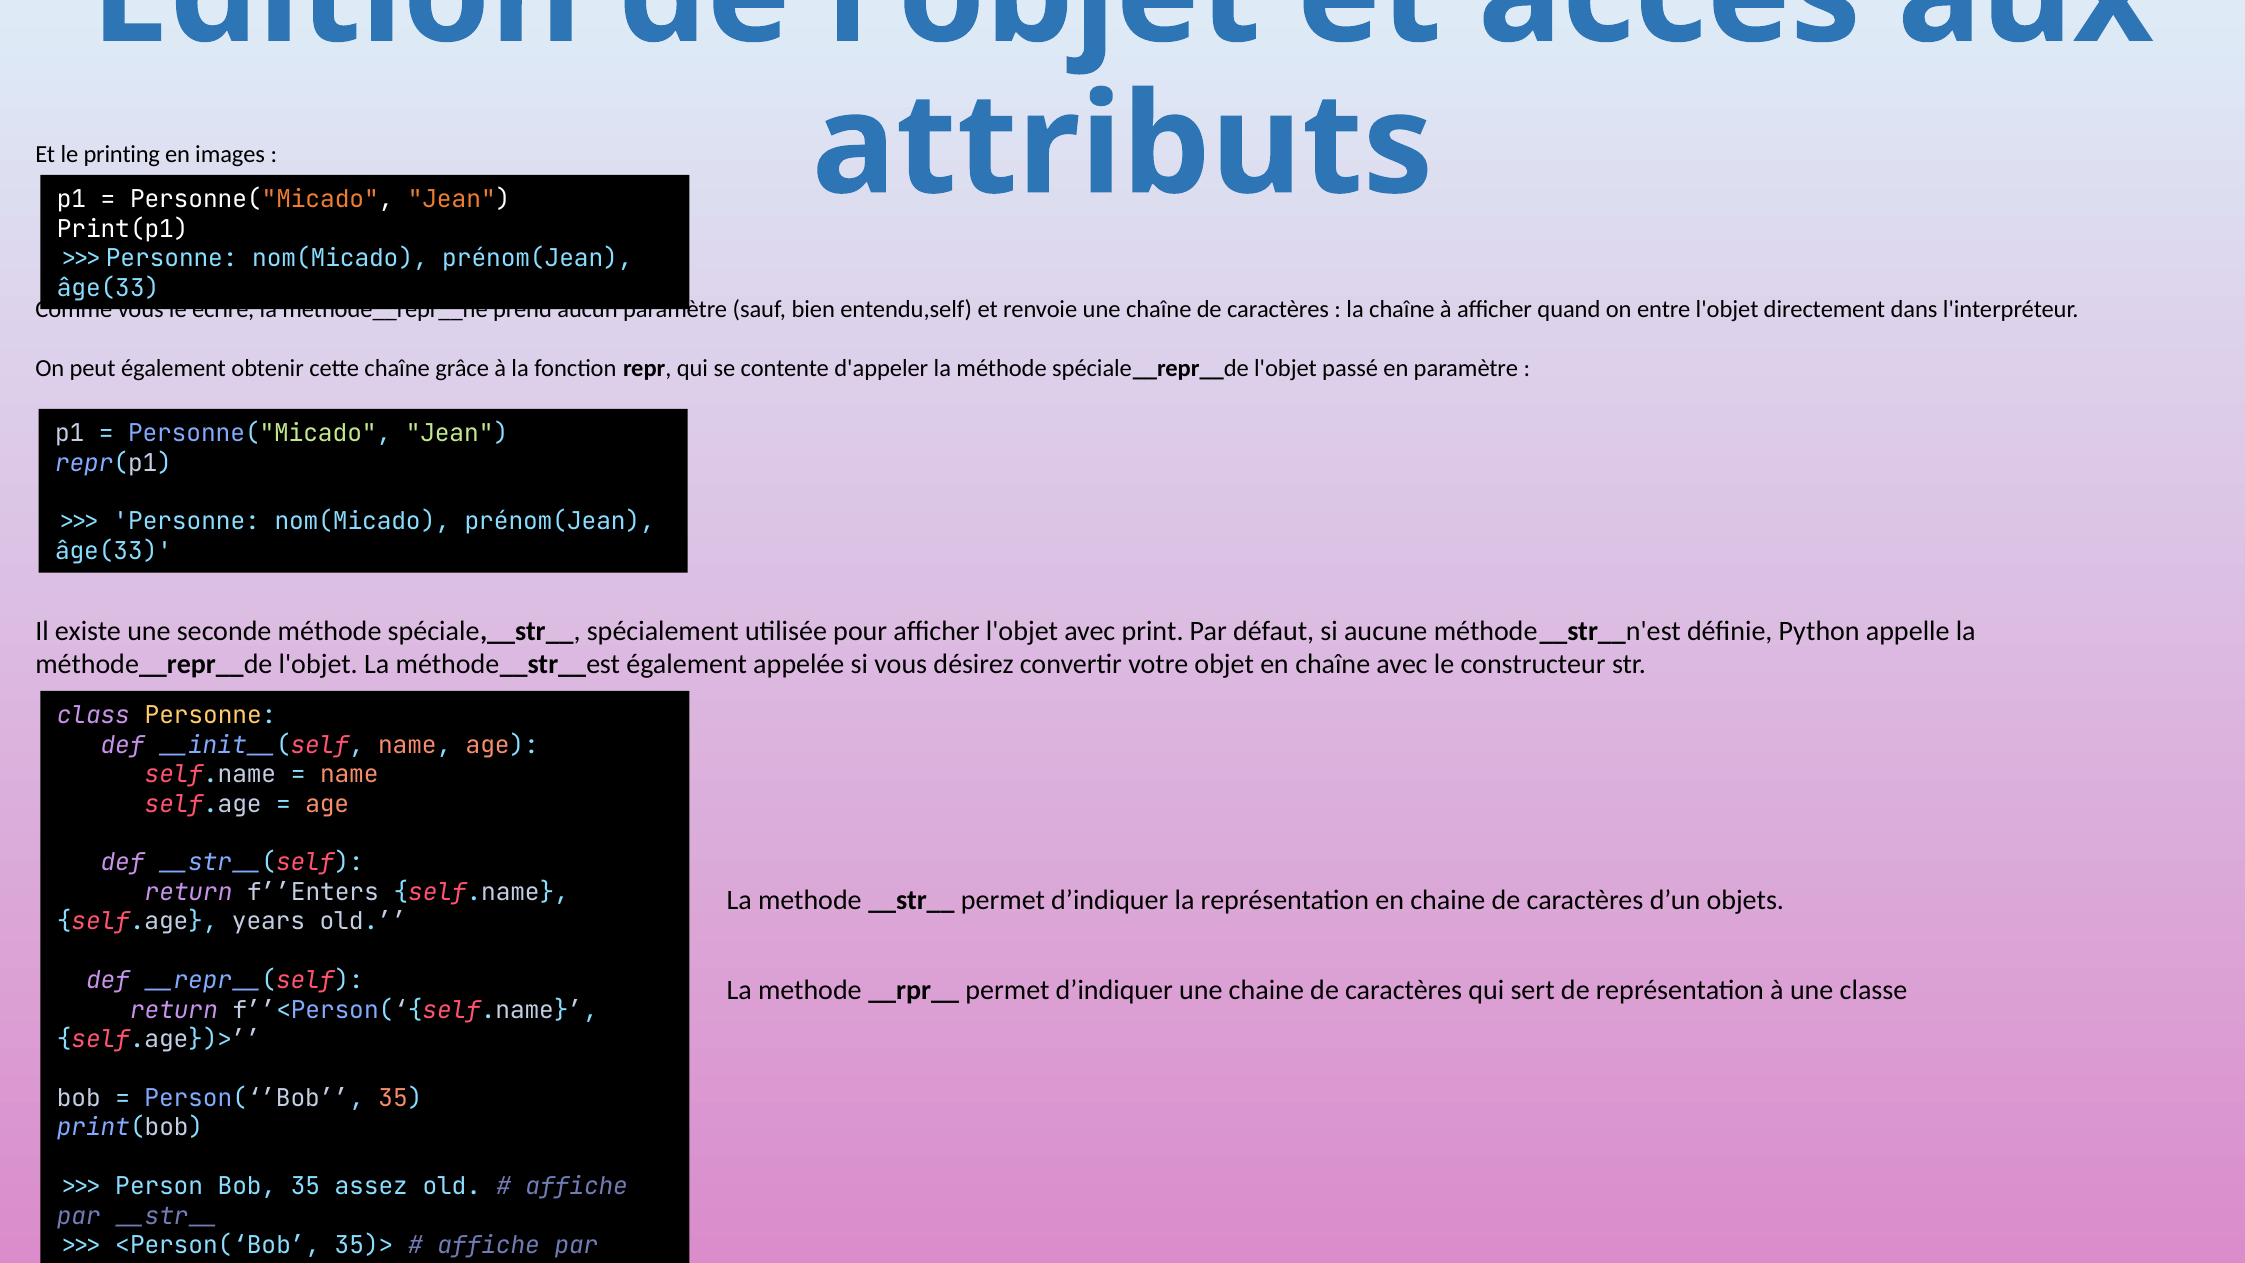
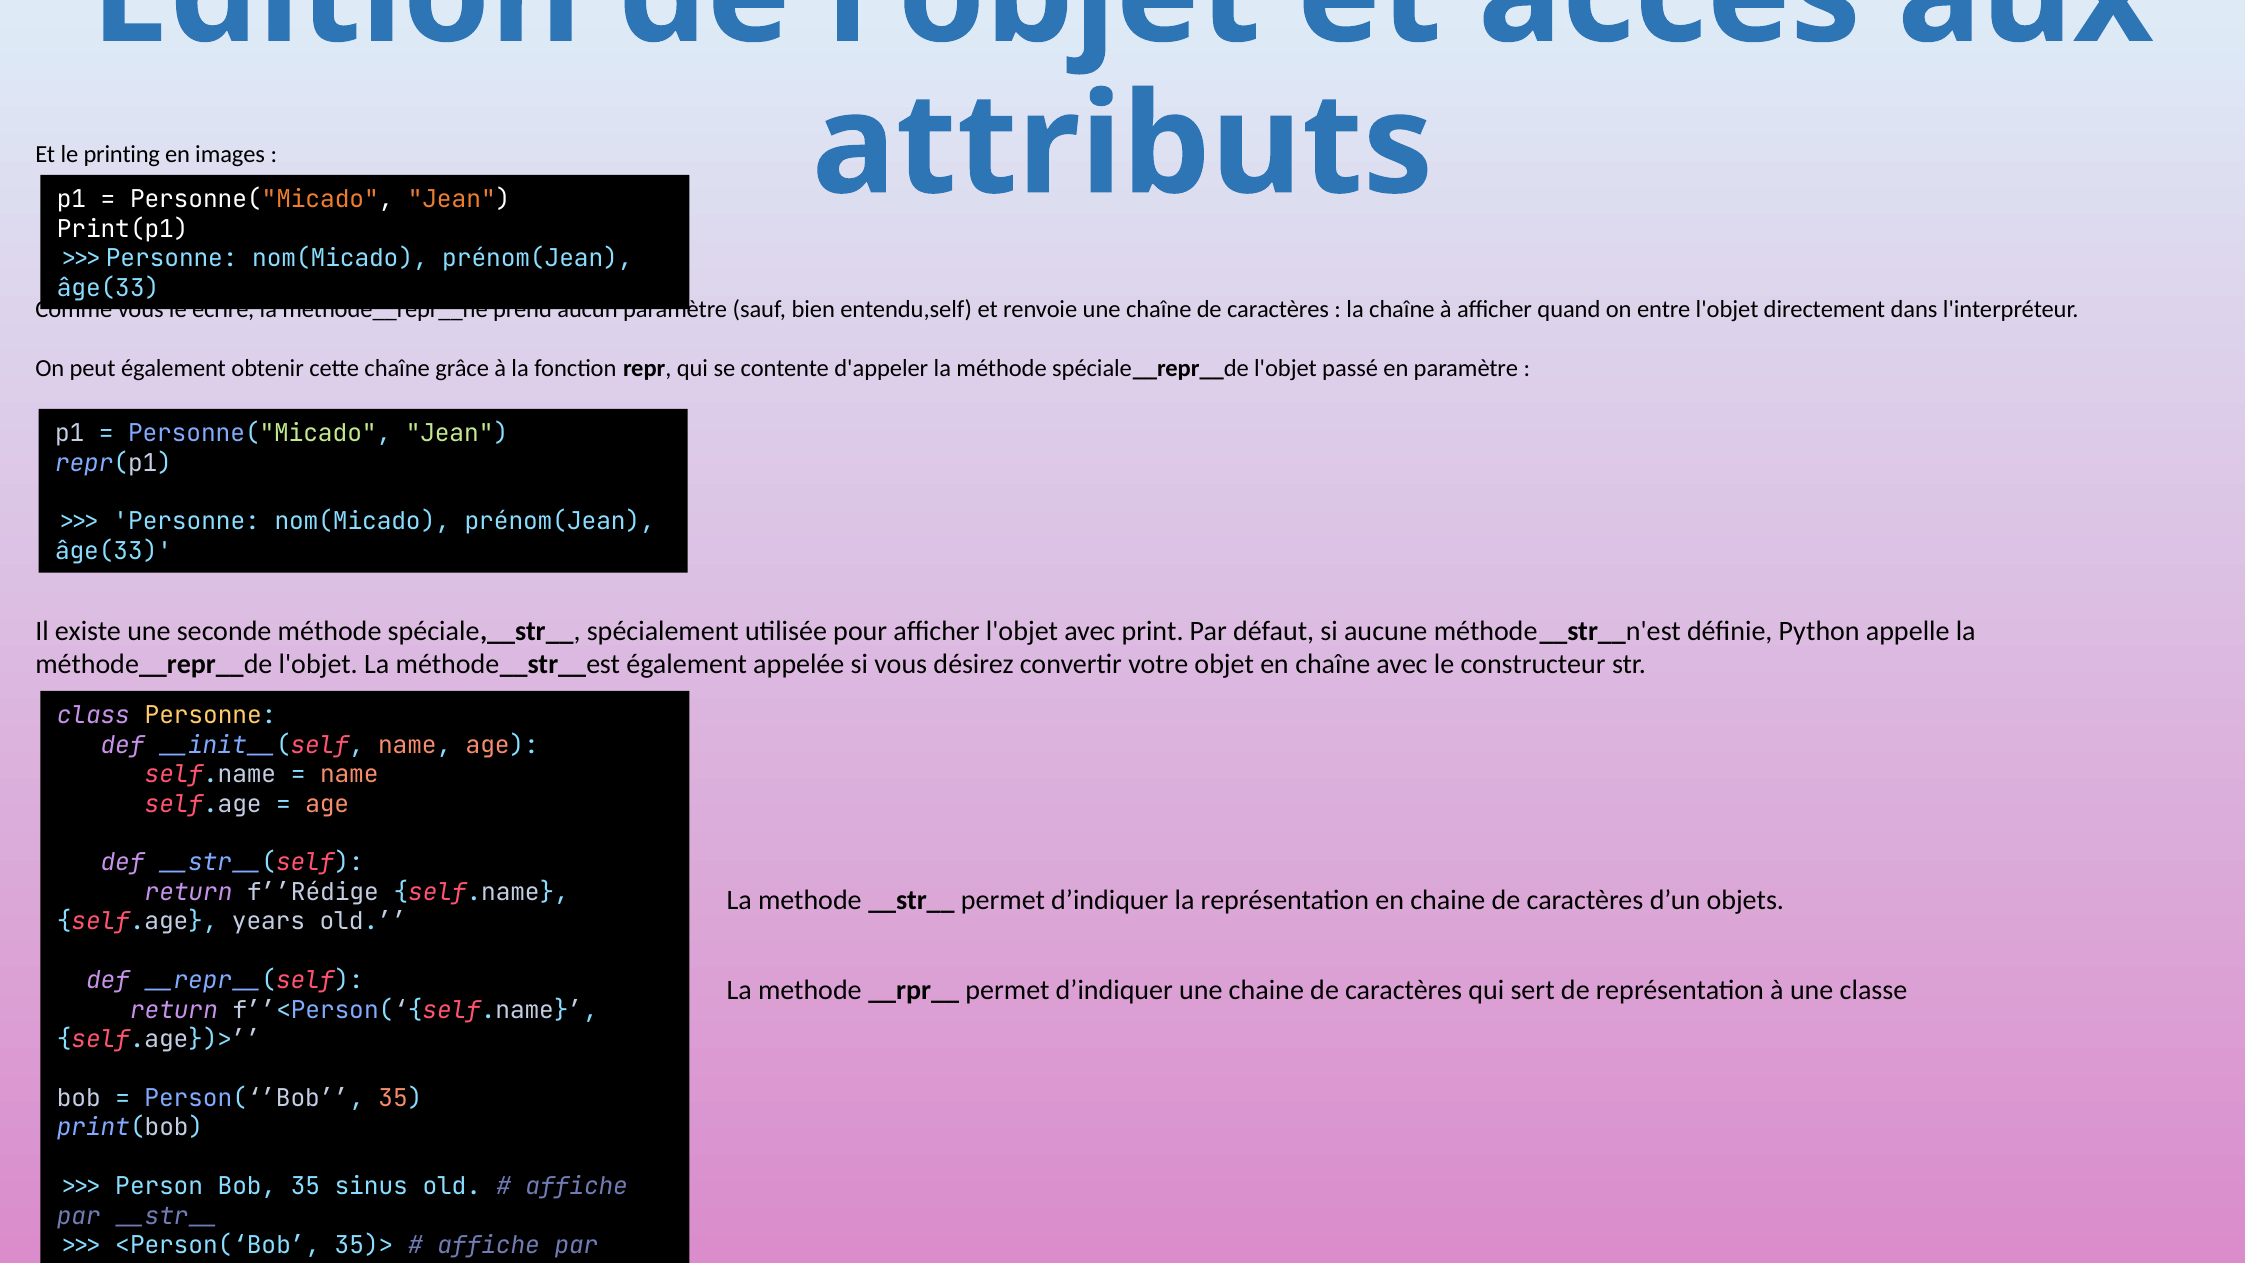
f’’Enters: f’’Enters -> f’’Rédige (313, 892)
assez: assez -> sinus (371, 1186)
